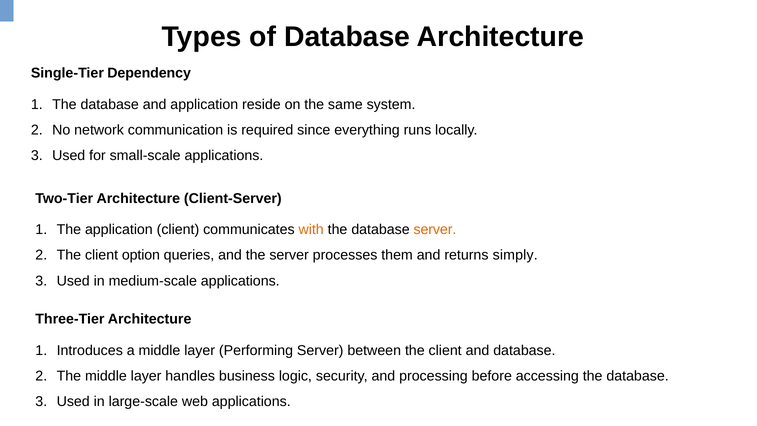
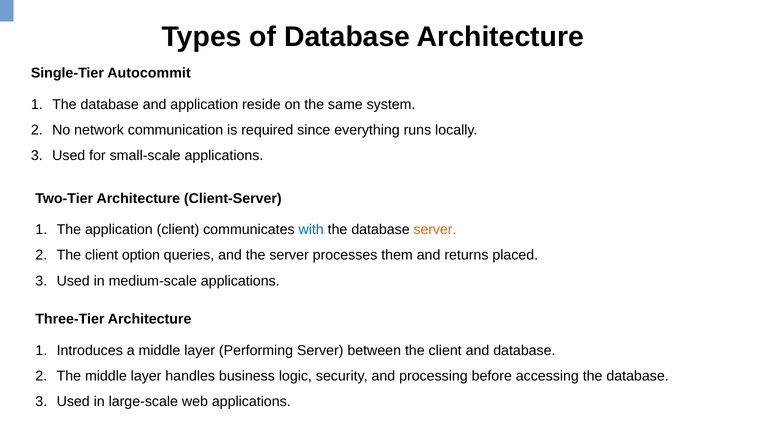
Dependency: Dependency -> Autocommit (149, 73)
with colour: orange -> blue (311, 230)
simply: simply -> placed (515, 255)
